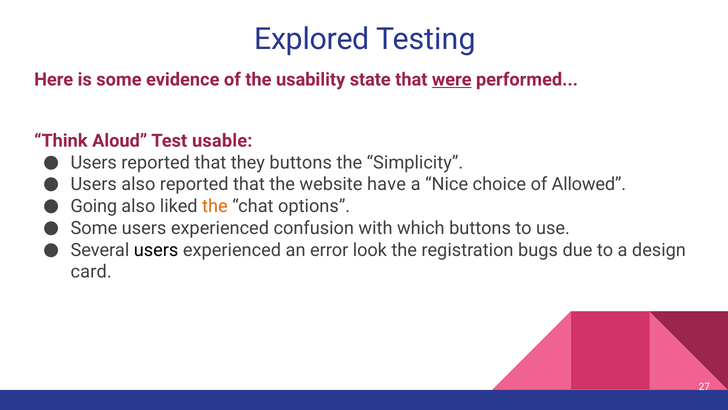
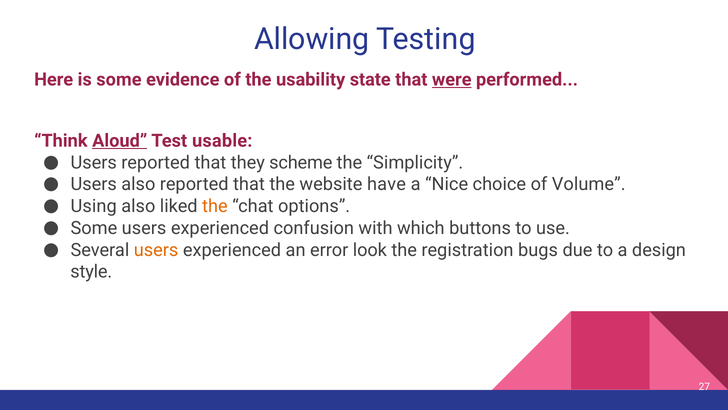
Explored: Explored -> Allowing (312, 39)
Aloud underline: none -> present (120, 141)
they buttons: buttons -> scheme (301, 162)
Allowed: Allowed -> Volume (589, 184)
Going: Going -> Using (94, 206)
users colour: black -> orange (156, 250)
card: card -> style (91, 272)
